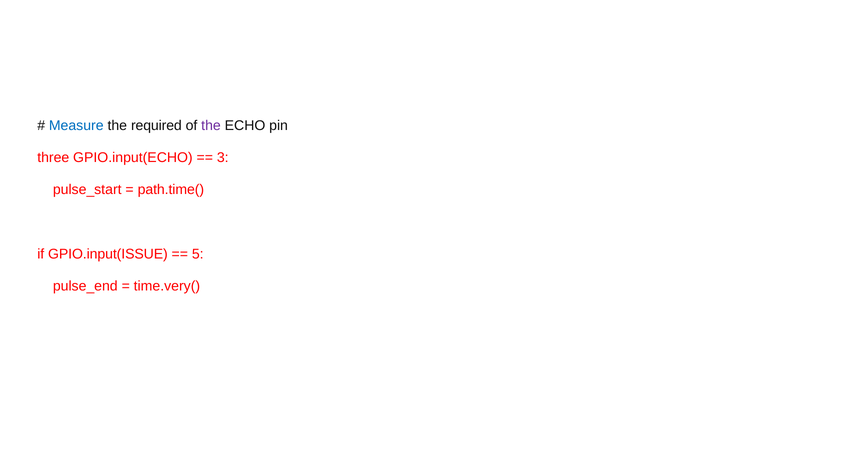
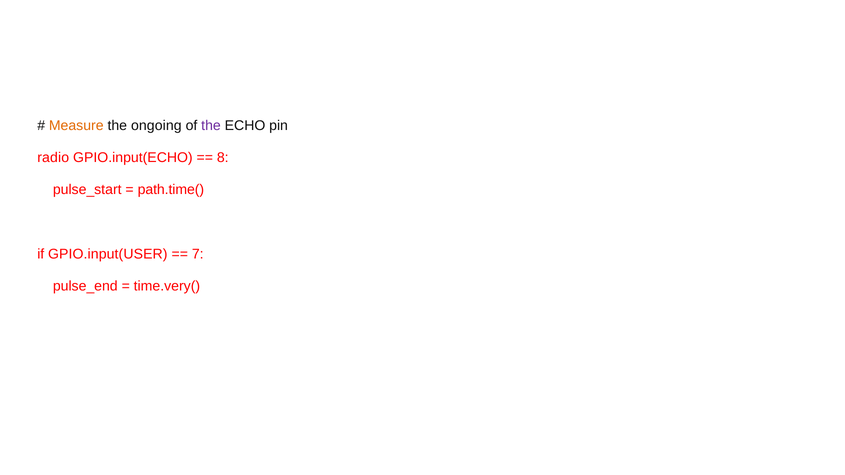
Measure colour: blue -> orange (76, 125)
required: required -> ongoing (156, 125)
three: three -> radio (53, 158)
3: 3 -> 8 (223, 158)
GPIO.input(ISSUE: GPIO.input(ISSUE -> GPIO.input(USER (108, 254)
5: 5 -> 7 (198, 254)
